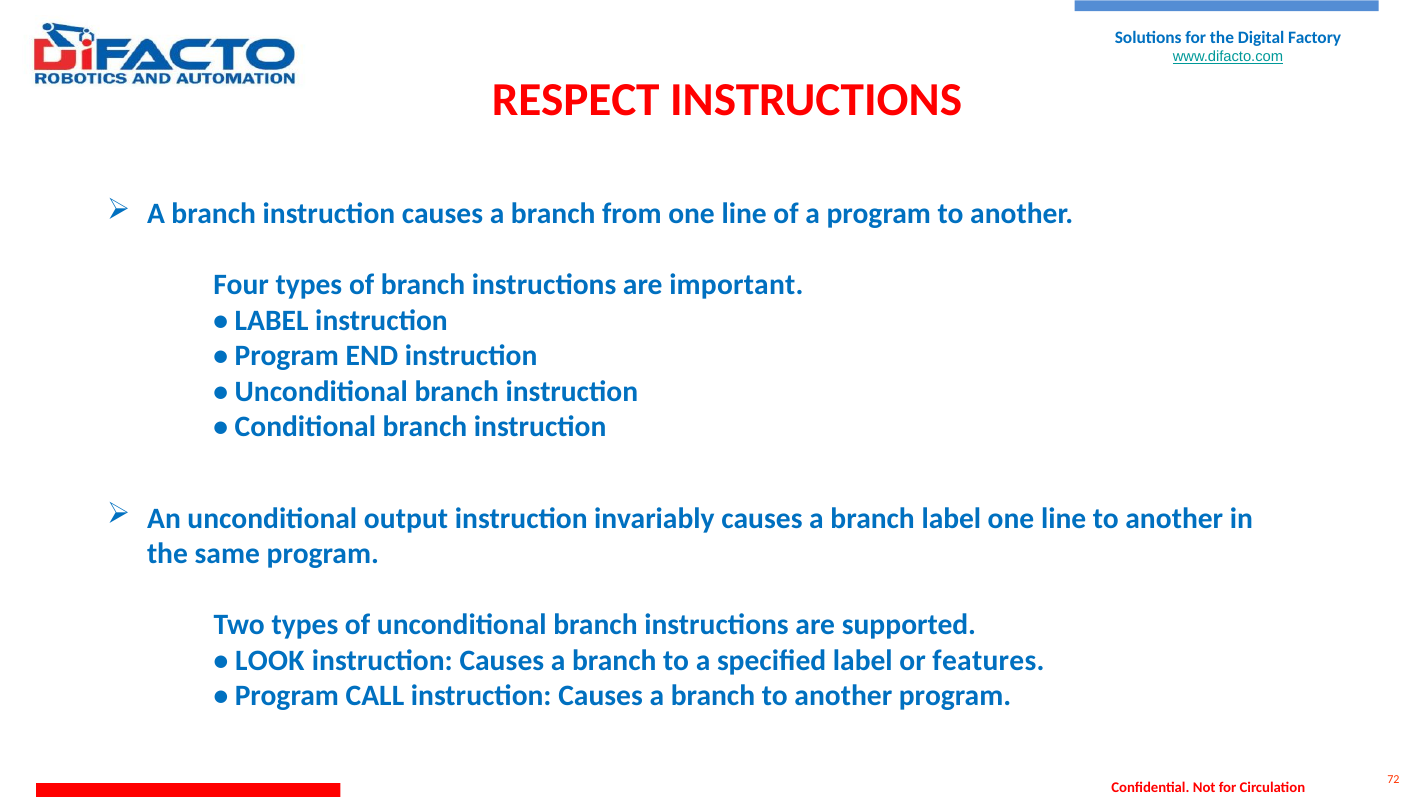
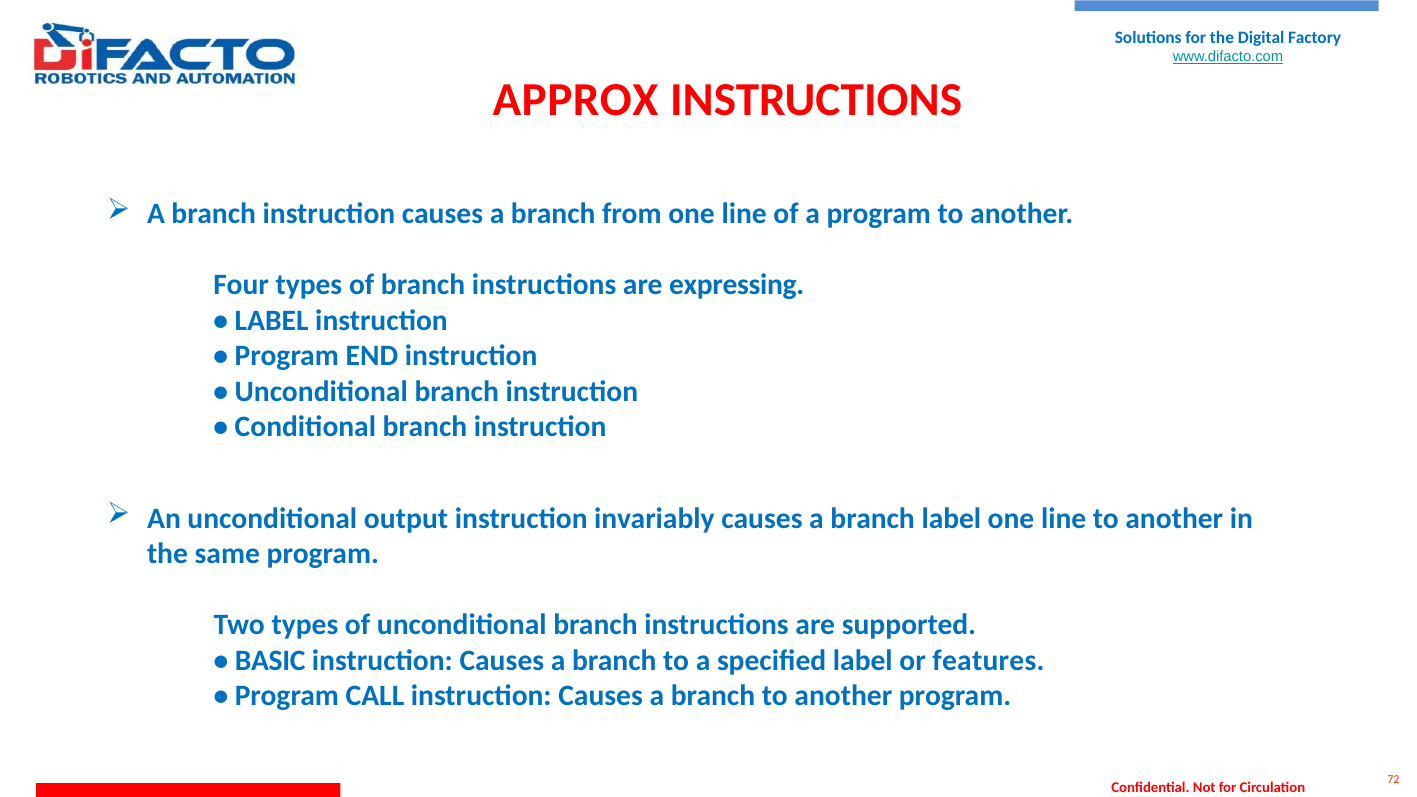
RESPECT: RESPECT -> APPROX (575, 100)
important: important -> expressing (737, 285)
LOOK: LOOK -> BASIC (270, 660)
